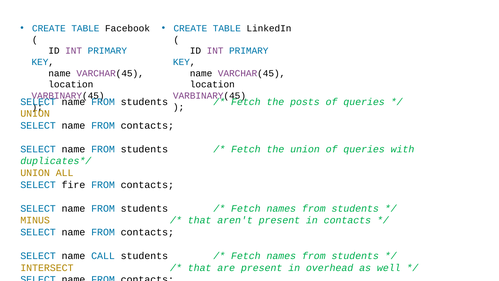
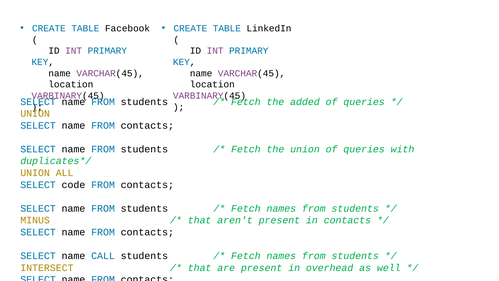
posts: posts -> added (305, 102)
fire: fire -> code (73, 185)
